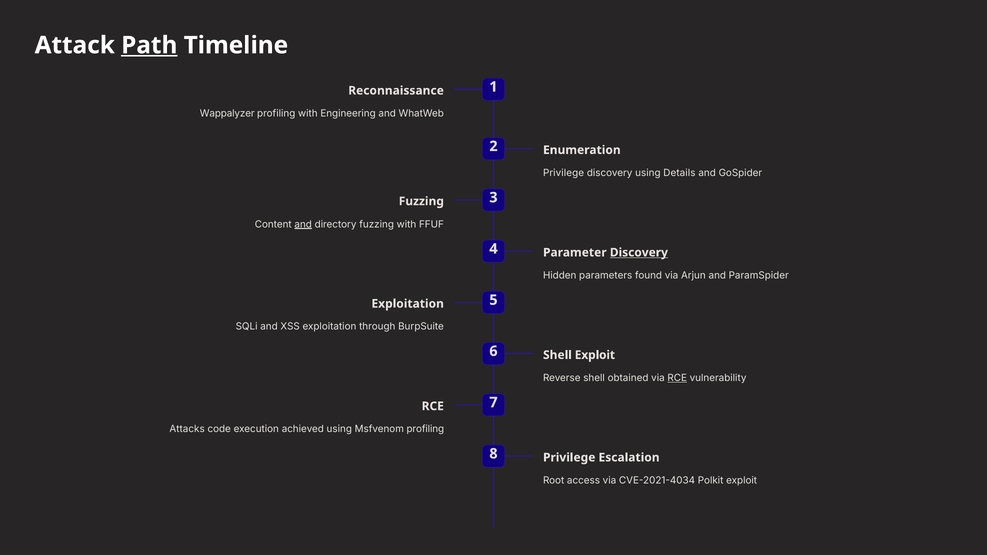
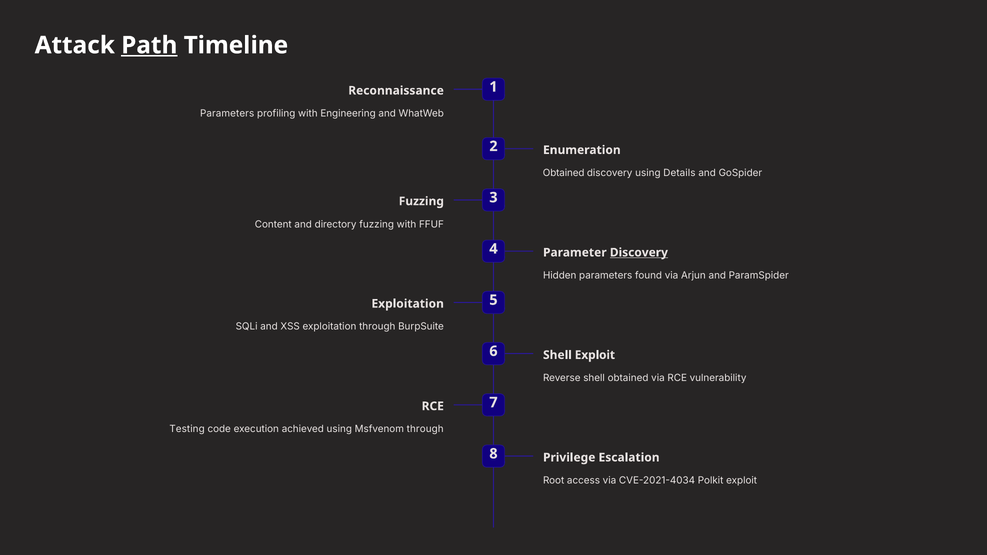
Wappalyzer: Wappalyzer -> Parameters (227, 114)
Privilege: Privilege -> Obtained (564, 173)
and underline: present -> none (303, 224)
RCE underline: present -> none (677, 378)
Attacks: Attacks -> Testing (187, 429)
Msfvenom profiling: profiling -> through (425, 429)
